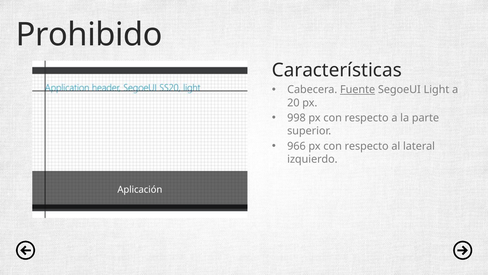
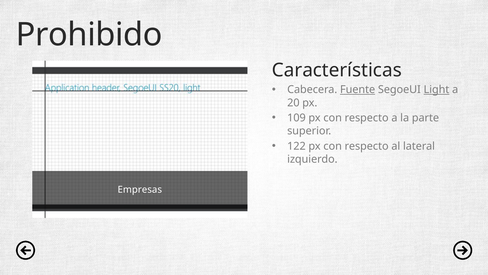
Light underline: none -> present (436, 90)
998: 998 -> 109 (296, 118)
966: 966 -> 122 (296, 146)
Aplicación: Aplicación -> Empresas (140, 190)
